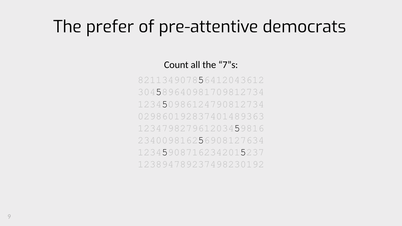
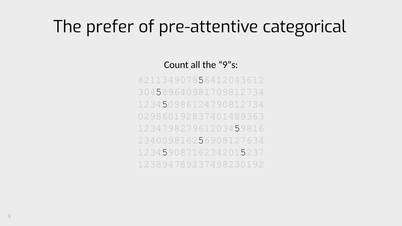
democrats: democrats -> categorical (304, 27)
7”s: 7”s -> 9”s (228, 65)
